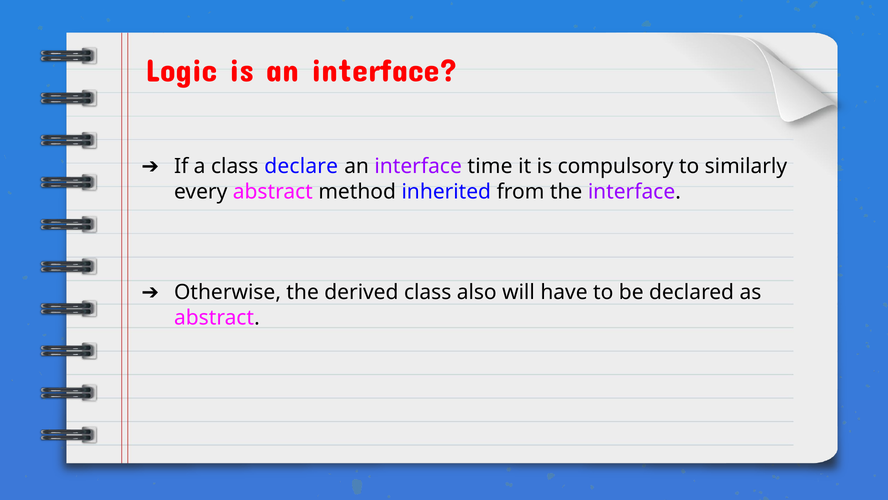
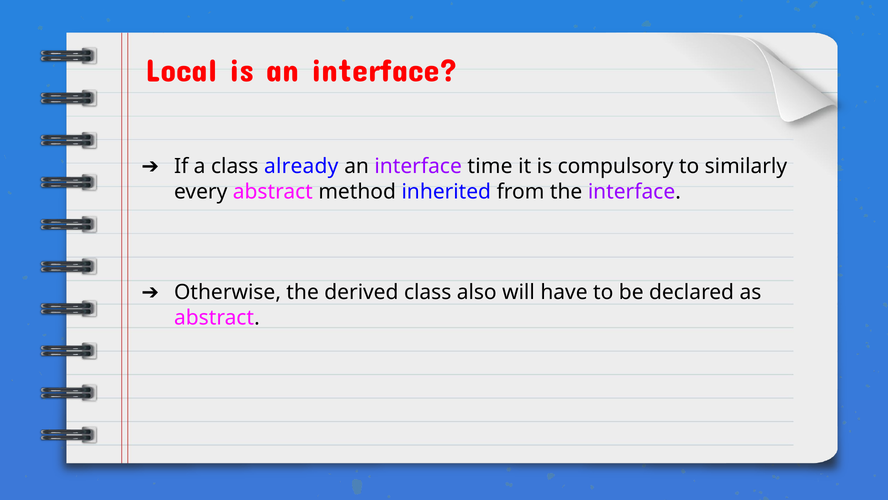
Logic: Logic -> Local (181, 71)
declare: declare -> already (301, 166)
